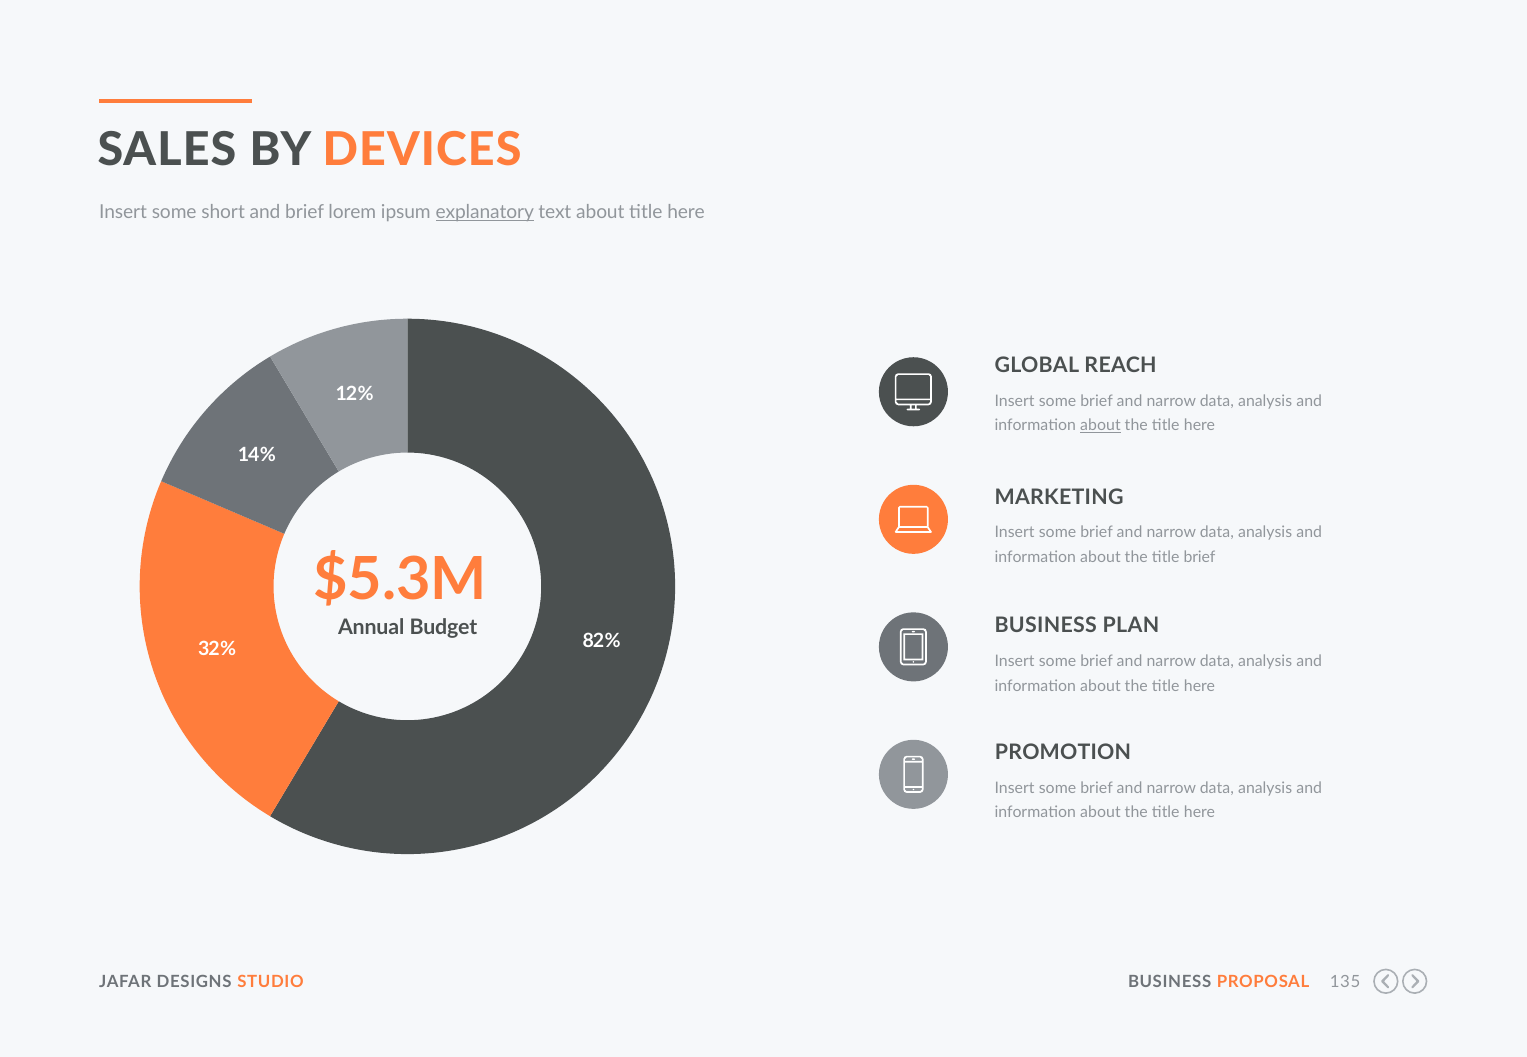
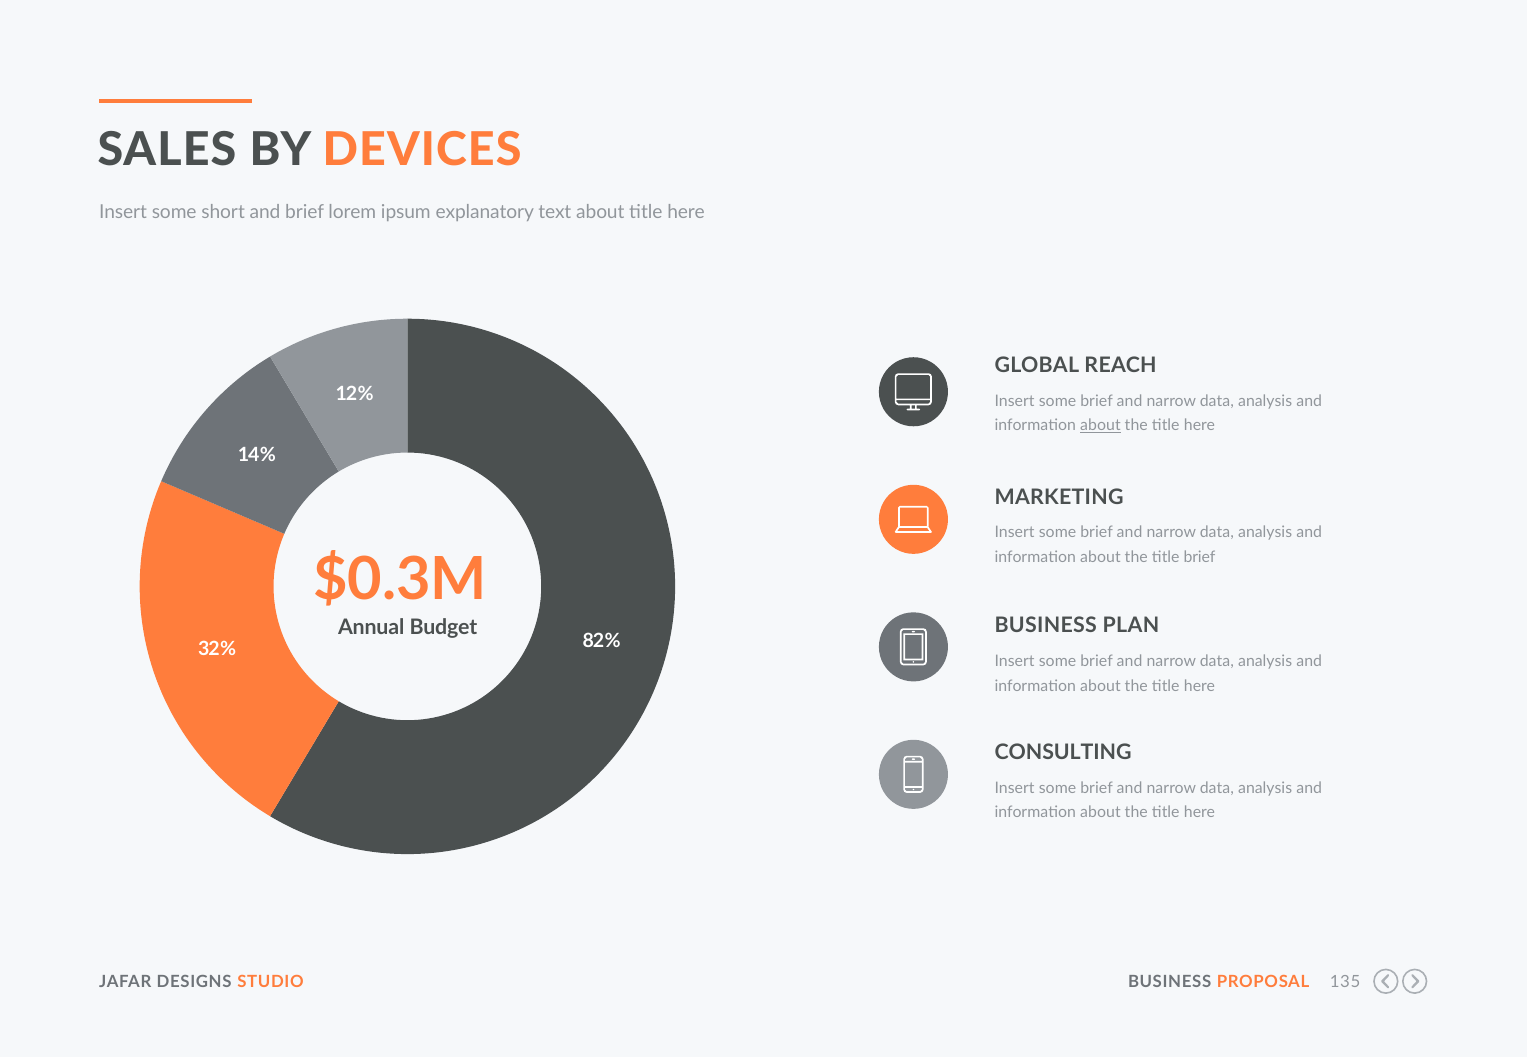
explanatory underline: present -> none (485, 212)
$5.3M: $5.3M -> $0.3M (400, 580)
PROMOTION: PROMOTION -> CONSULTING (1063, 753)
